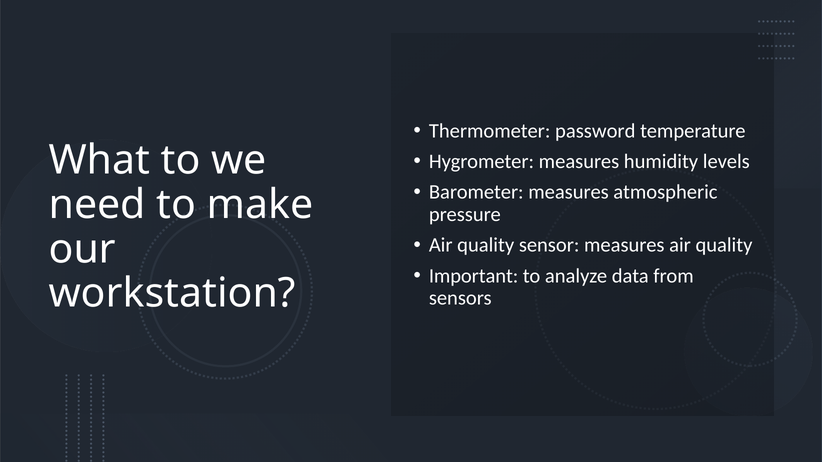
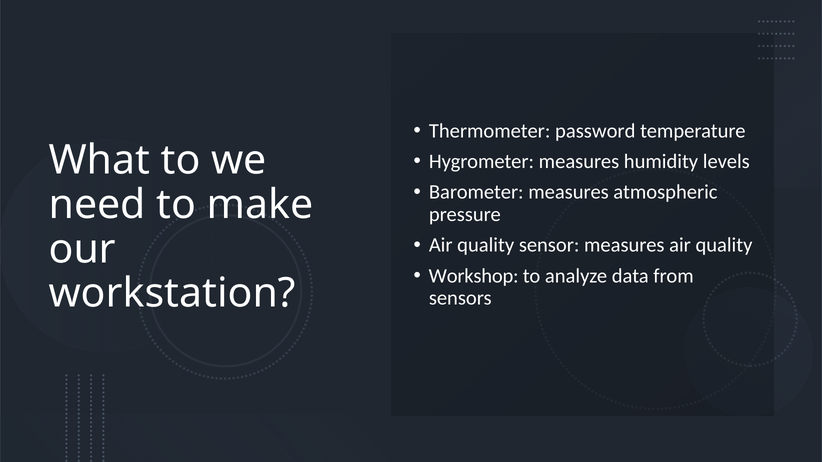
Important: Important -> Workshop (474, 276)
